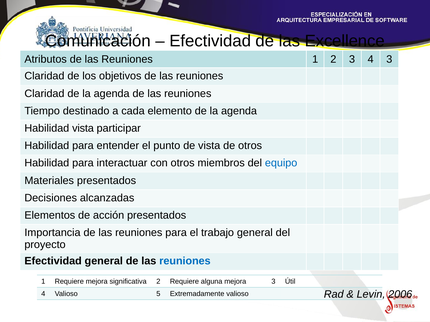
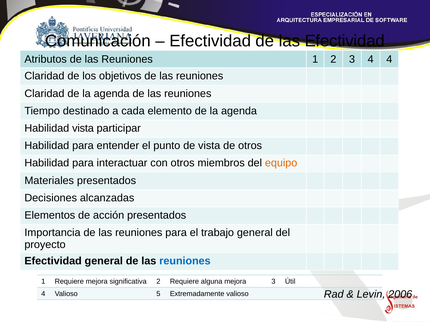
las Excellence: Excellence -> Efectividad (345, 41)
4 3: 3 -> 4 (389, 59)
equipo colour: blue -> orange (281, 163)
